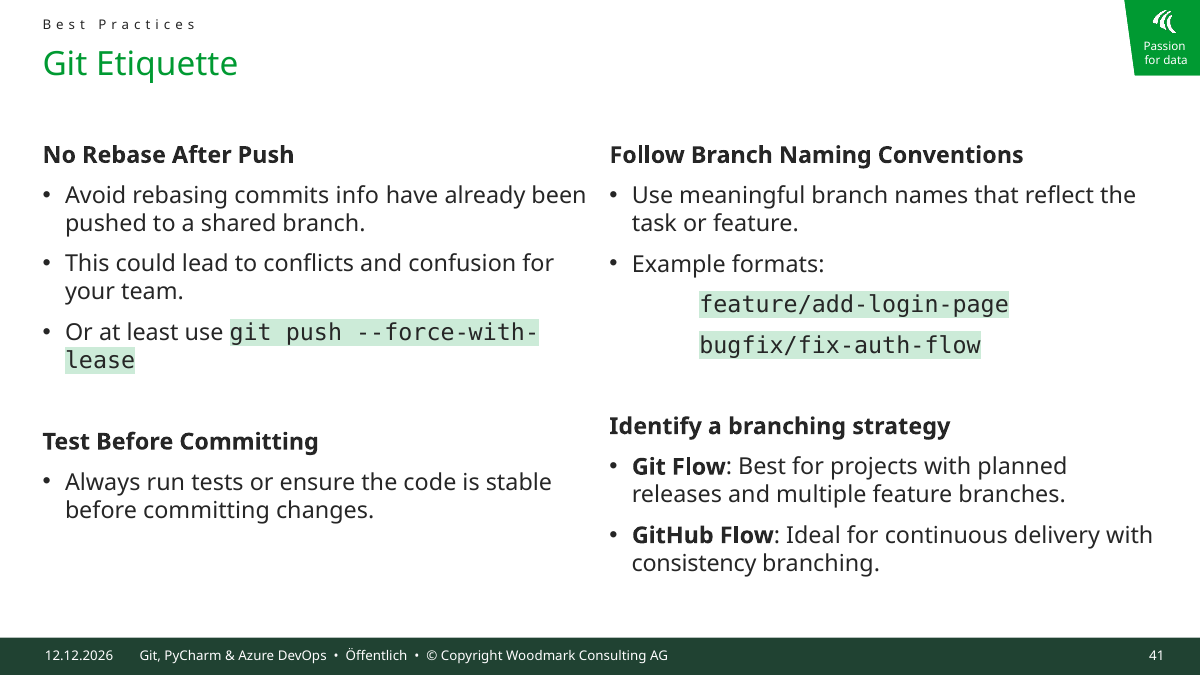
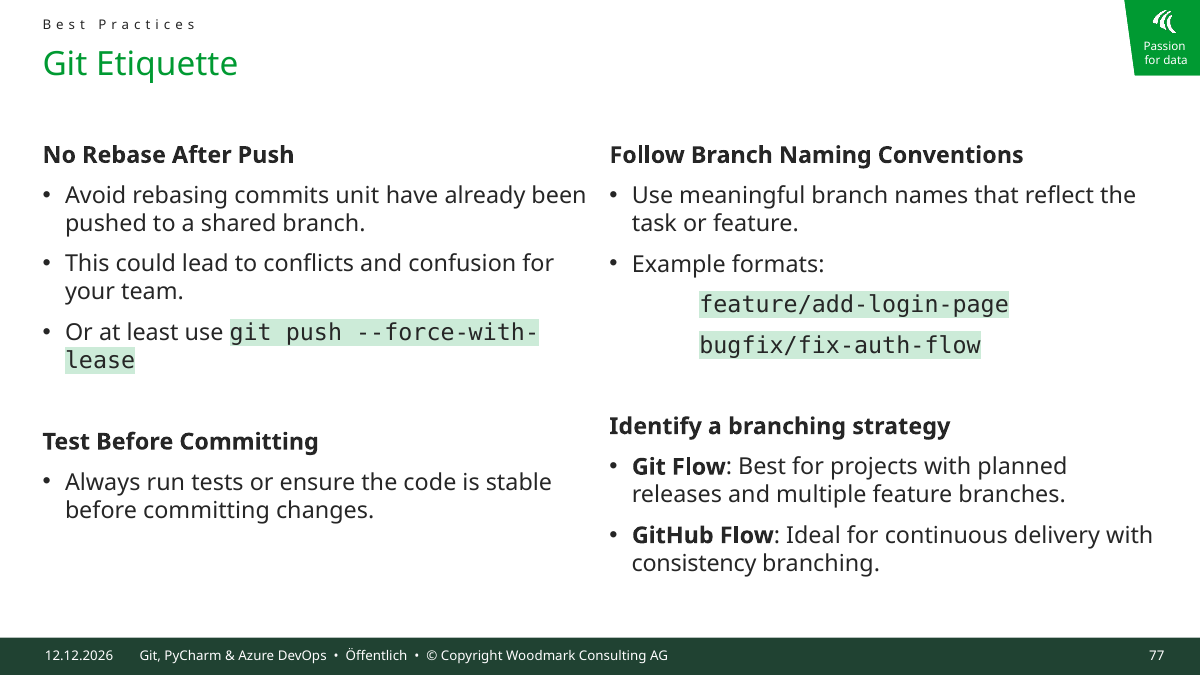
info: info -> unit (357, 196)
41: 41 -> 77 (1157, 656)
